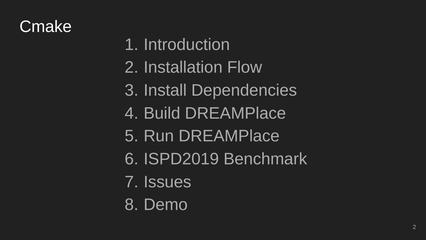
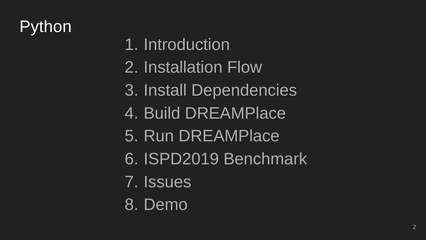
Cmake: Cmake -> Python (46, 26)
